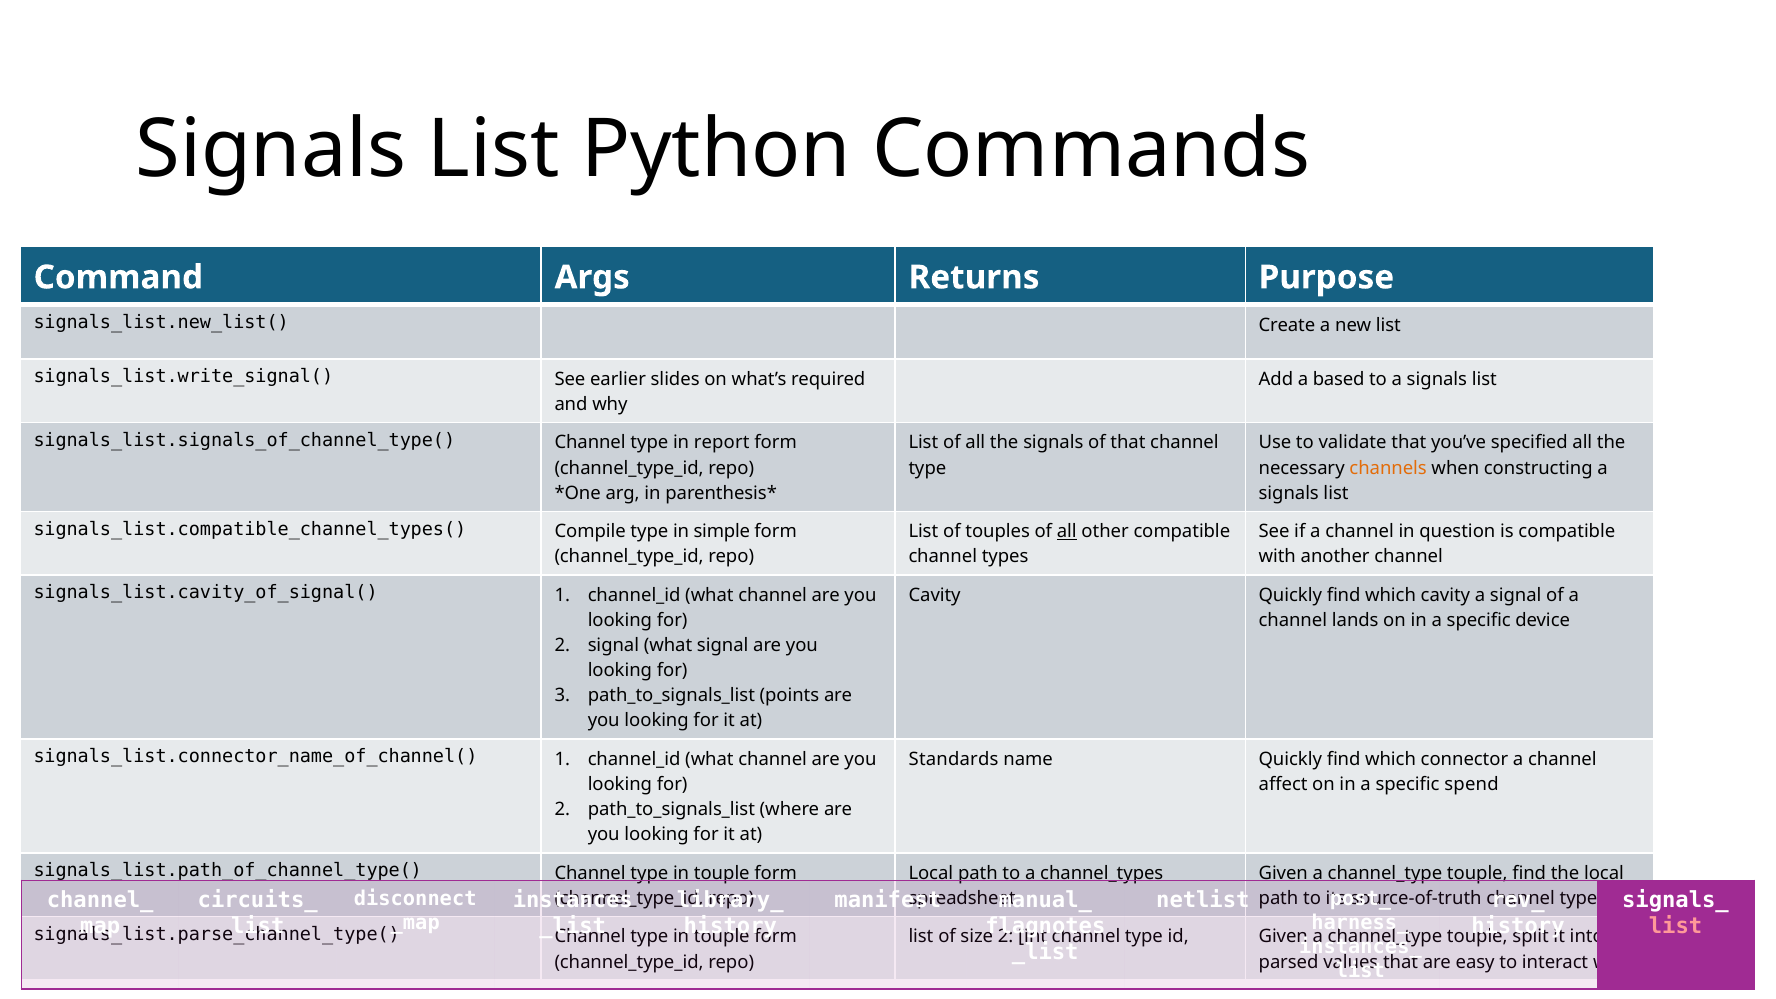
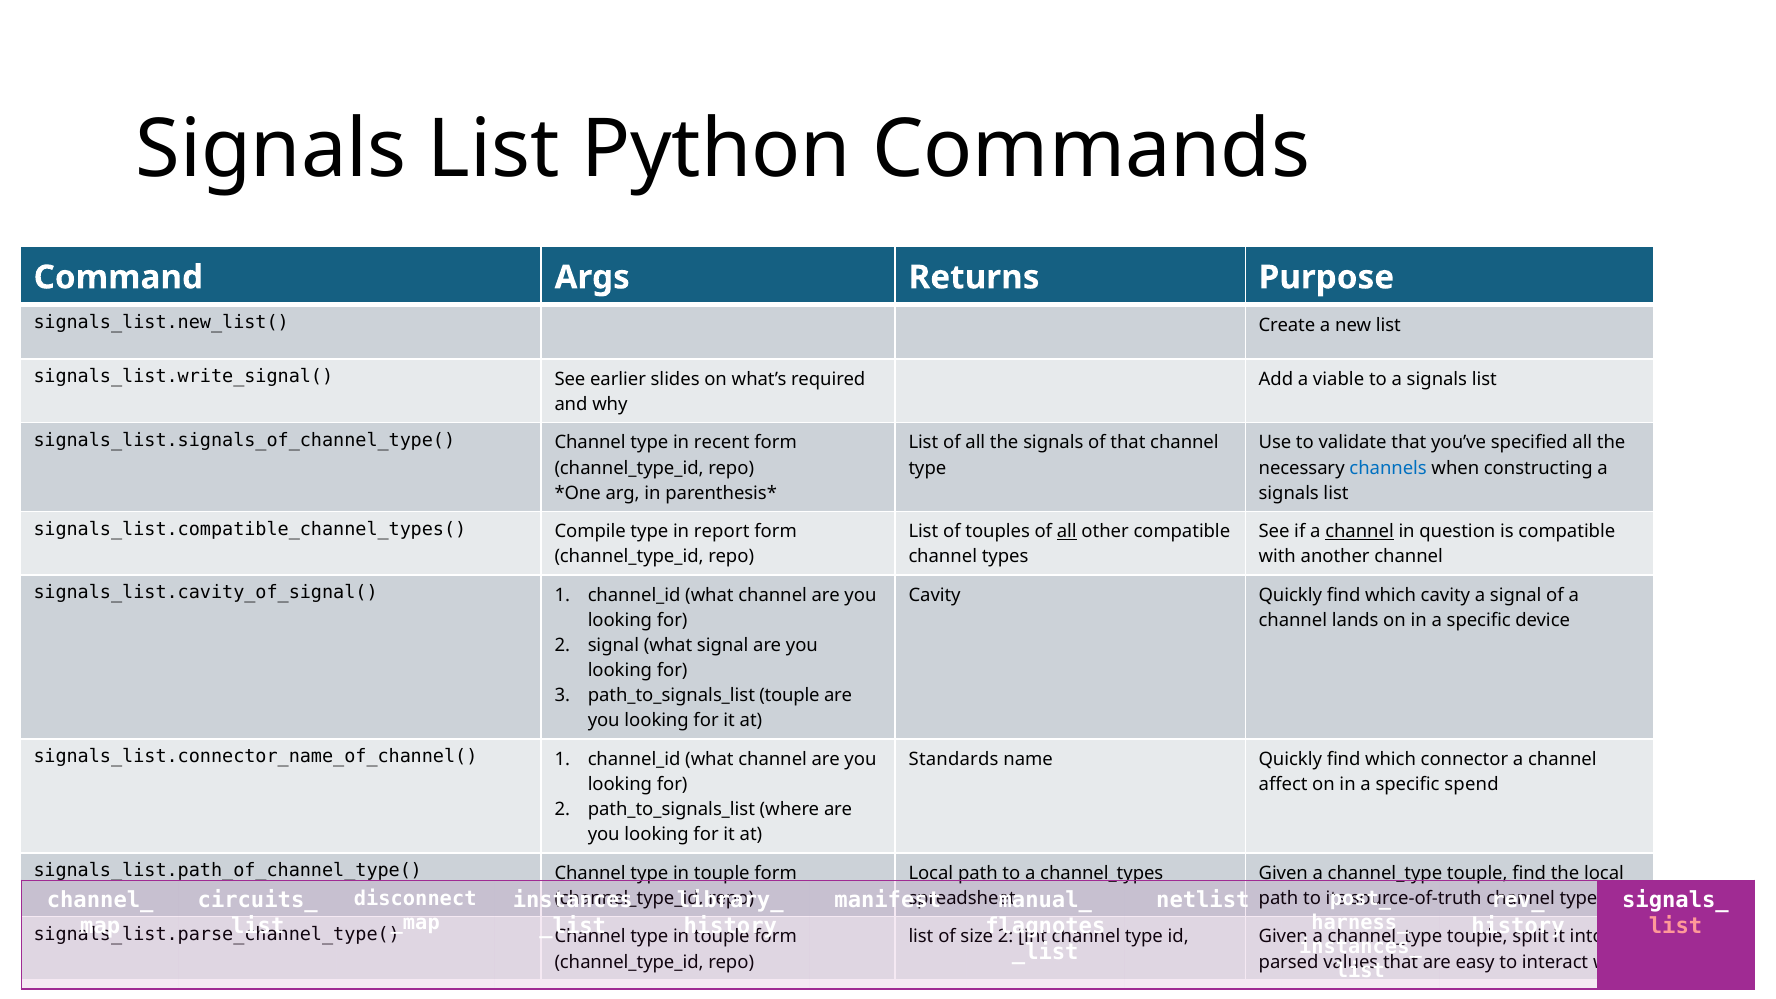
based: based -> viable (1339, 379)
report: report -> recent (722, 443)
channels colour: orange -> blue (1388, 468)
simple: simple -> report (722, 532)
channel underline: none -> present (1360, 532)
points: points -> touple (789, 696)
